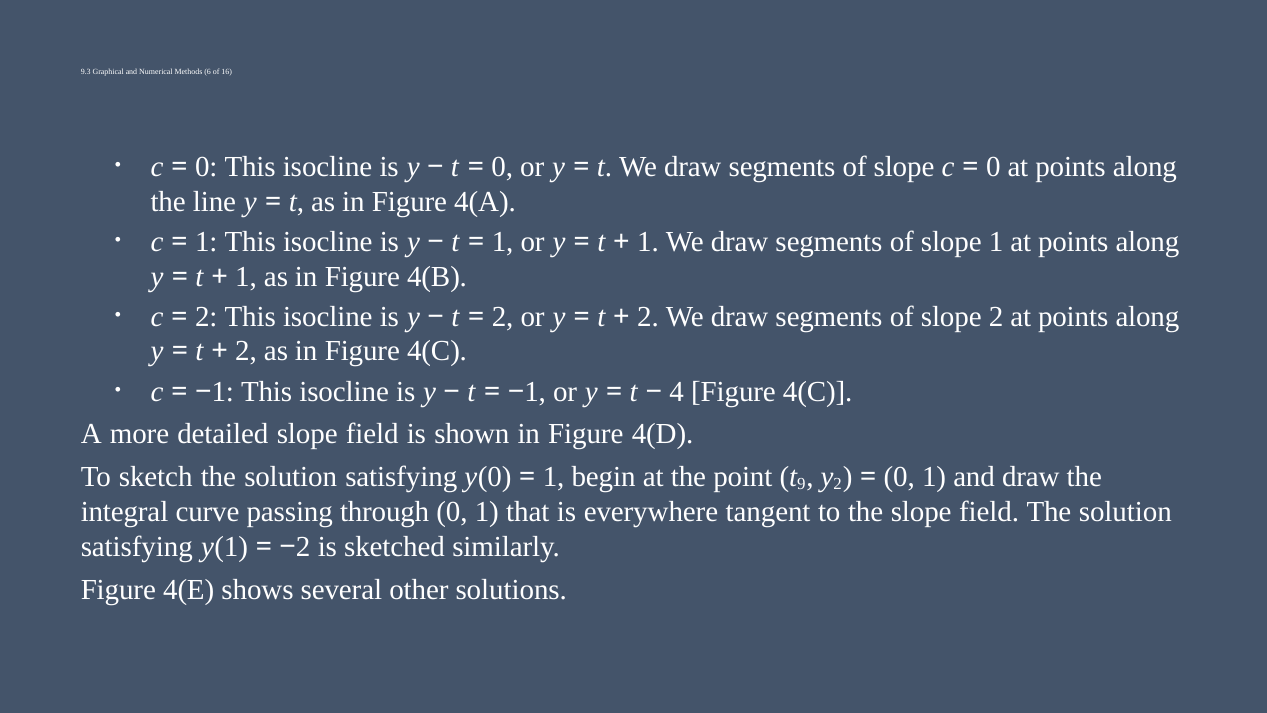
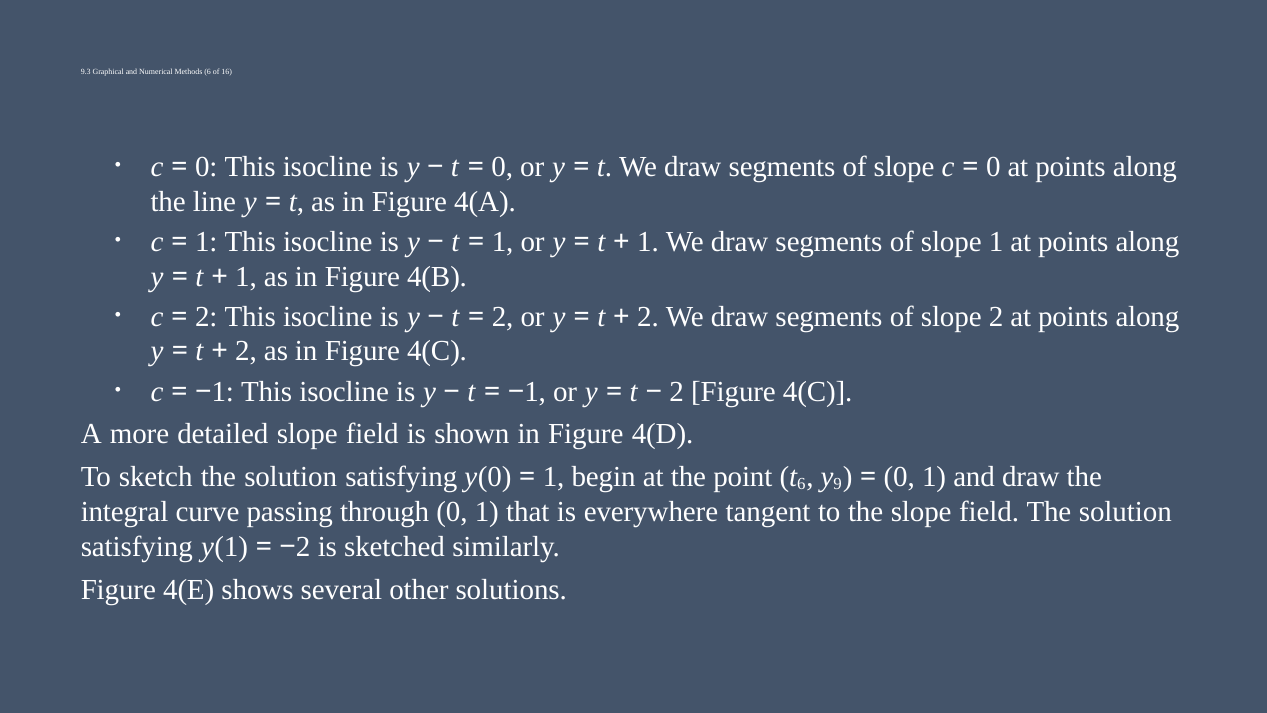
4: 4 -> 2 (677, 391)
t 9: 9 -> 6 (801, 484)
y 2: 2 -> 9 (838, 484)
